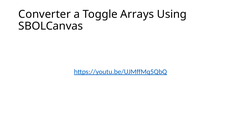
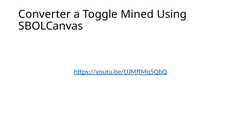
Arrays: Arrays -> Mined (137, 14)
